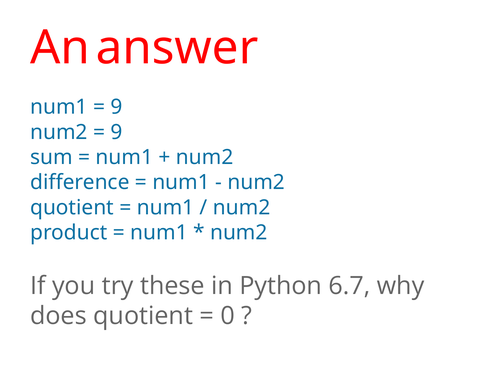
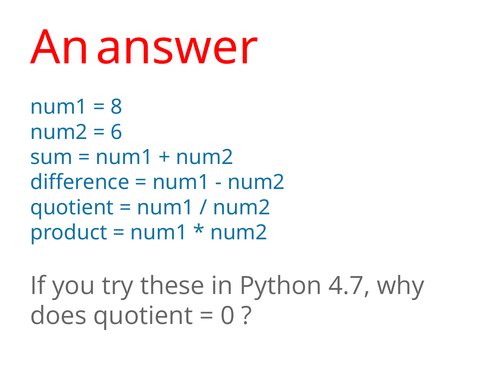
9: 9 -> 8 (116, 107)
9: 9 -> 6 (116, 132)
6.7: 6.7 -> 4.7 (349, 286)
